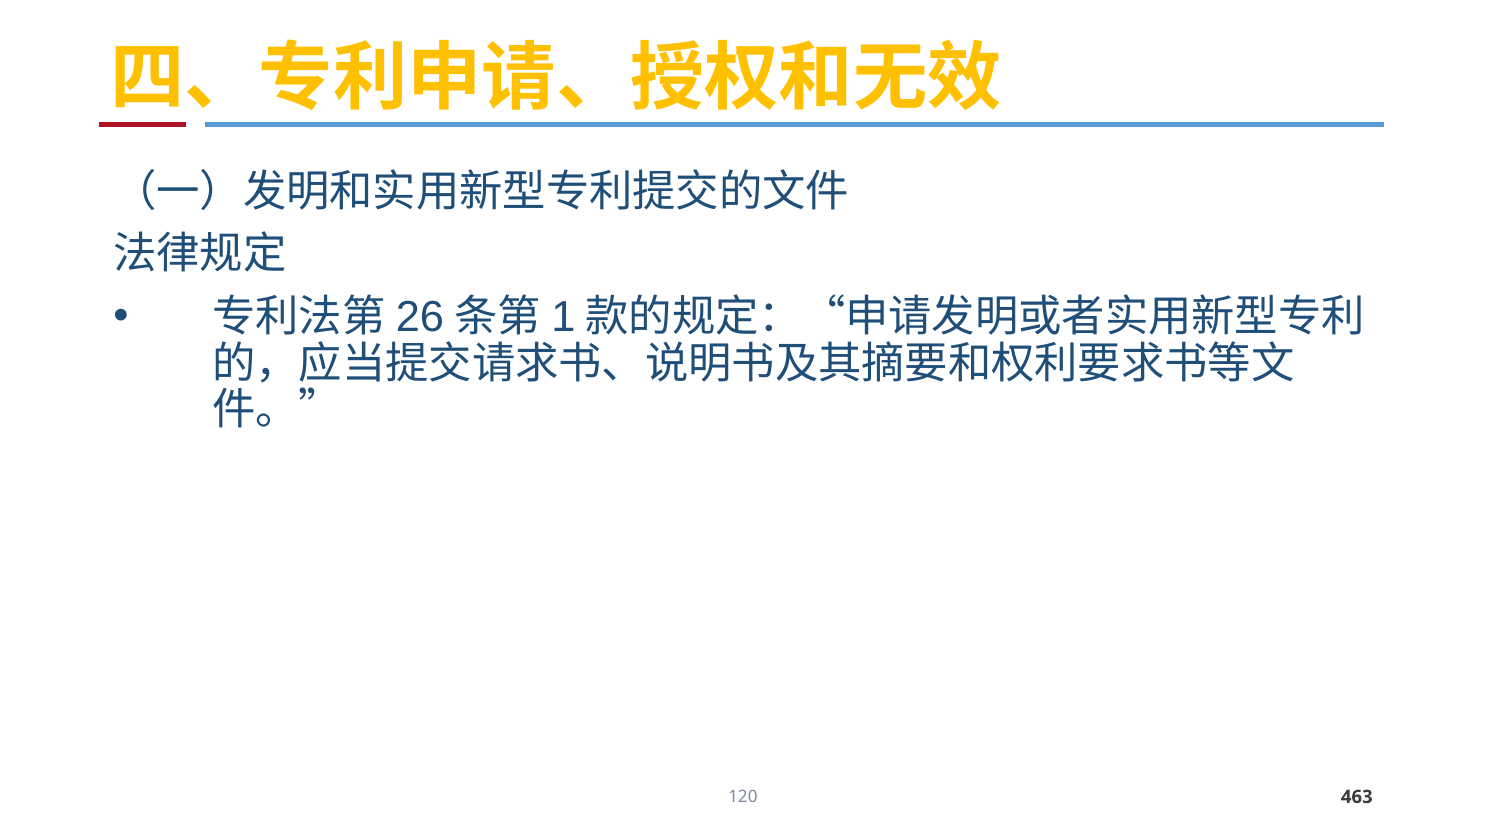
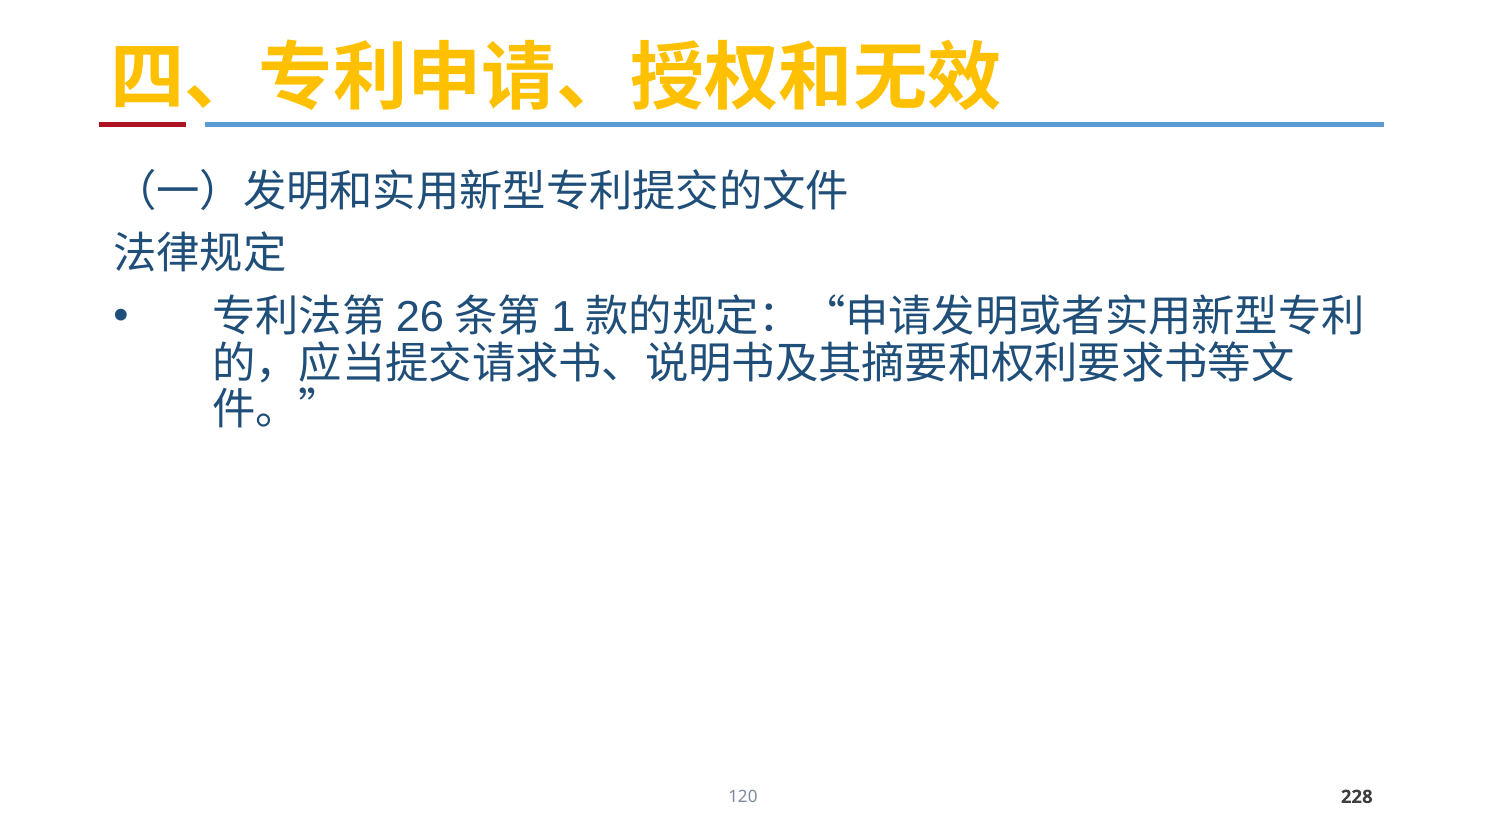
463: 463 -> 228 (1357, 797)
